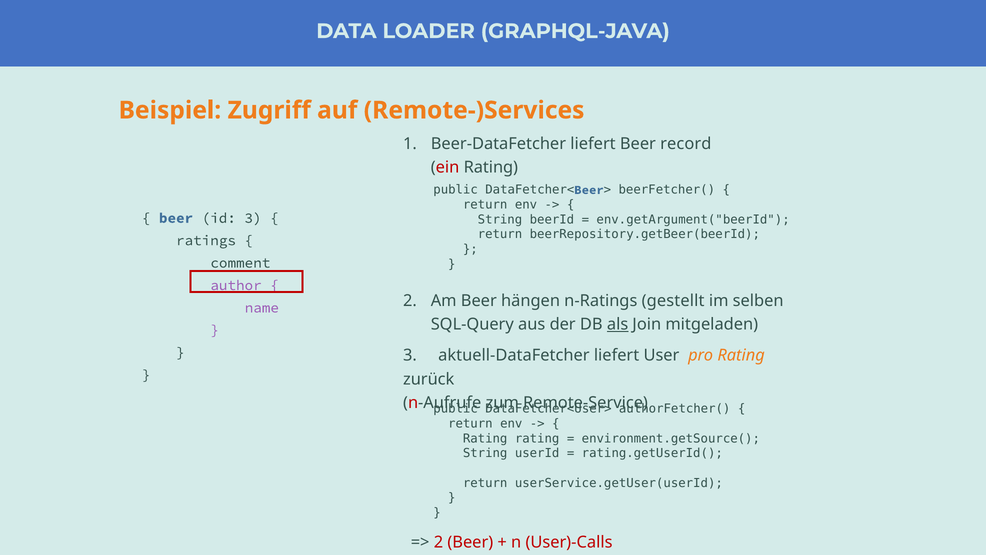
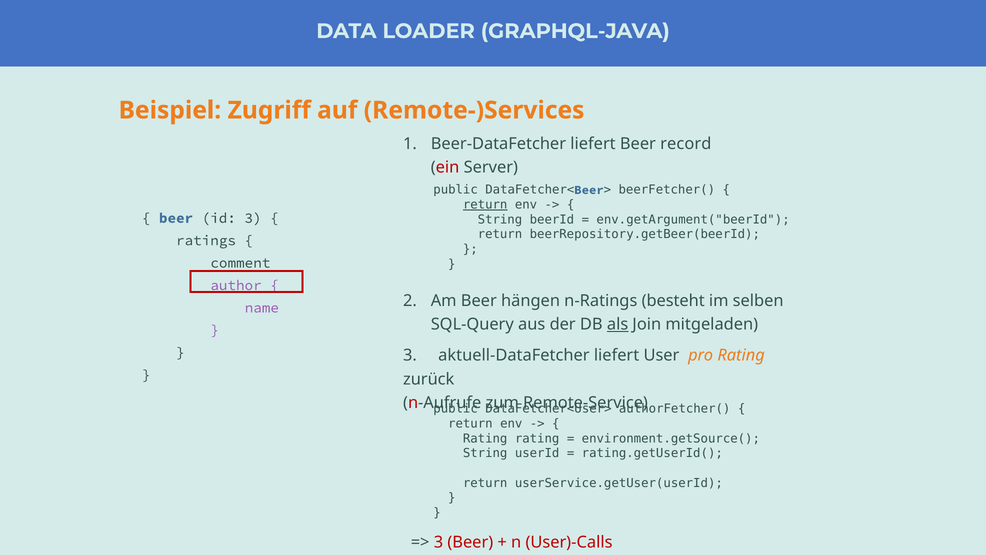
ein Rating: Rating -> Server (491, 167)
return underline: none -> present (485, 205)
gestellt: gestellt -> besteht (673, 301)
2: 2 -> 3 (438, 542)
